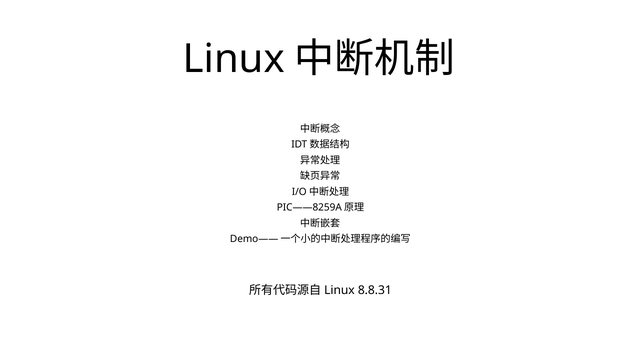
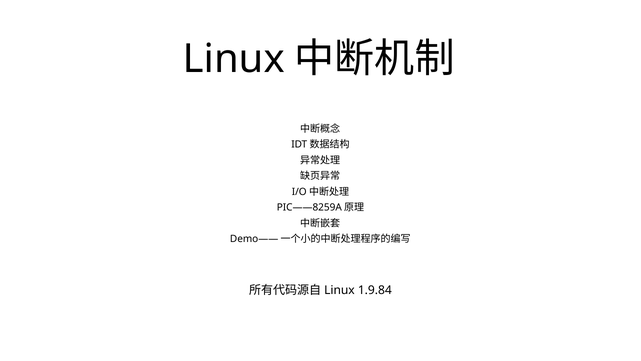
8.8.31: 8.8.31 -> 1.9.84 (375, 290)
